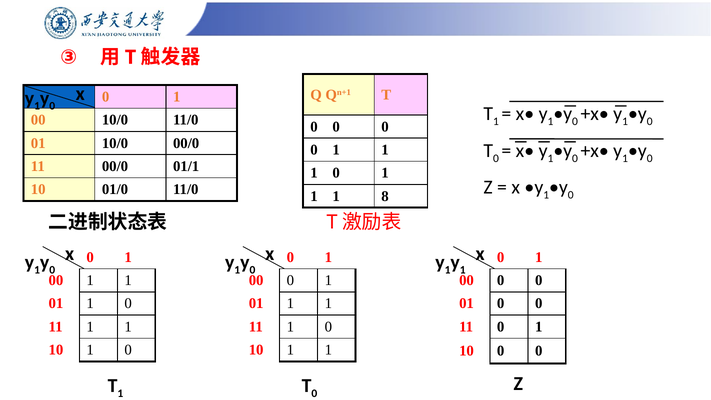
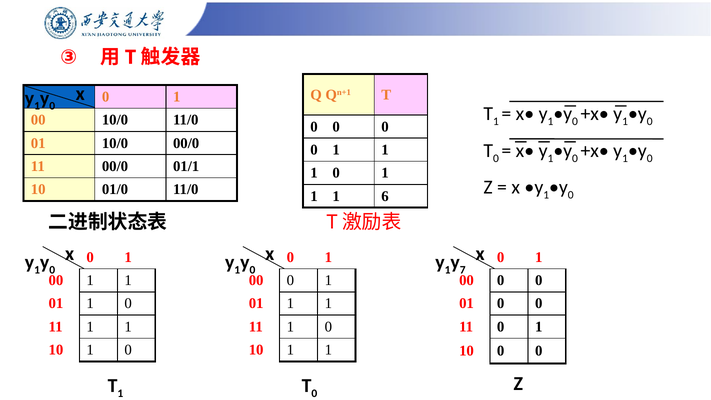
8: 8 -> 6 (385, 196)
1: 1 -> 7 (463, 270)
